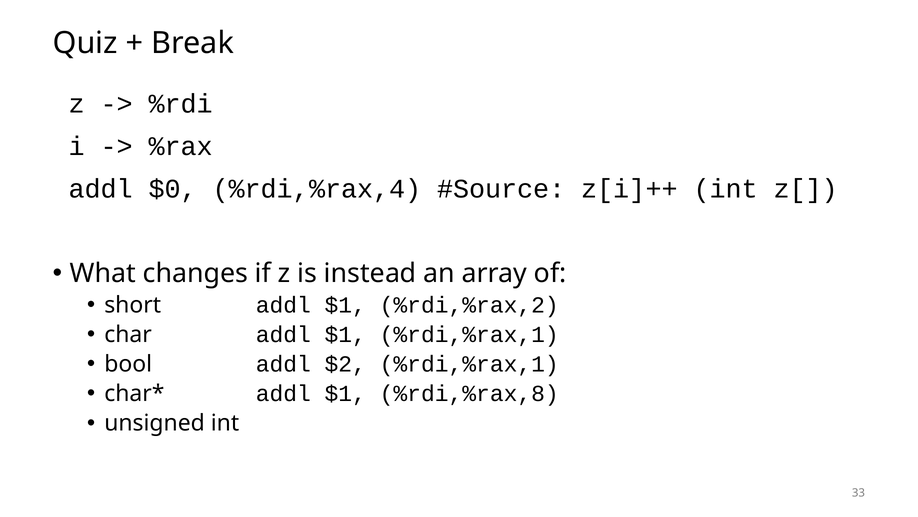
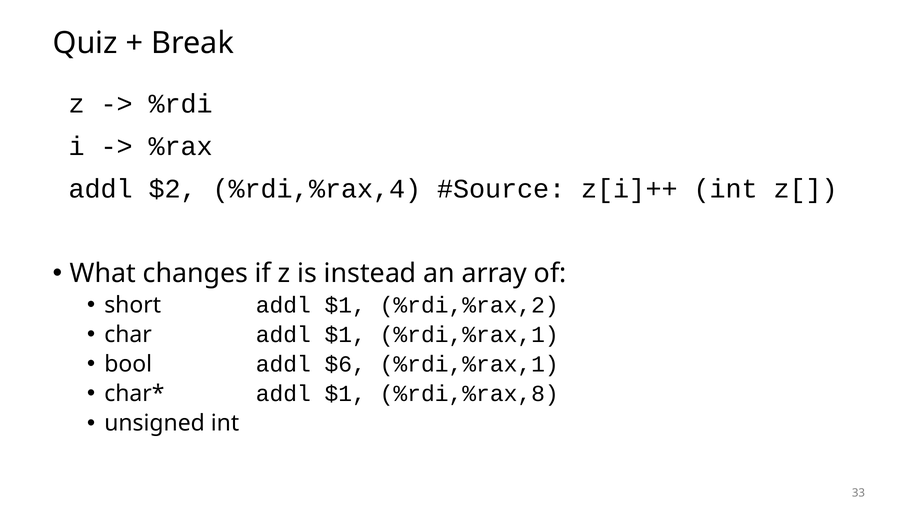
$0: $0 -> $2 (173, 188)
$2: $2 -> $6 (345, 364)
